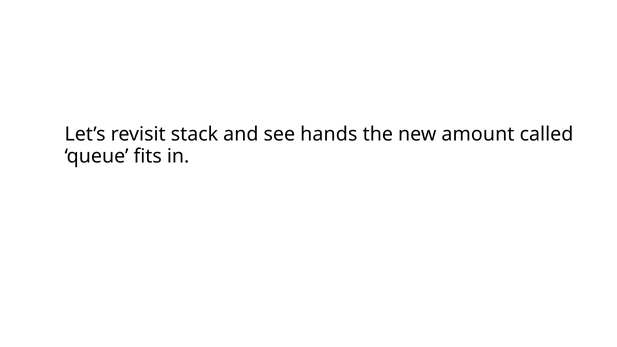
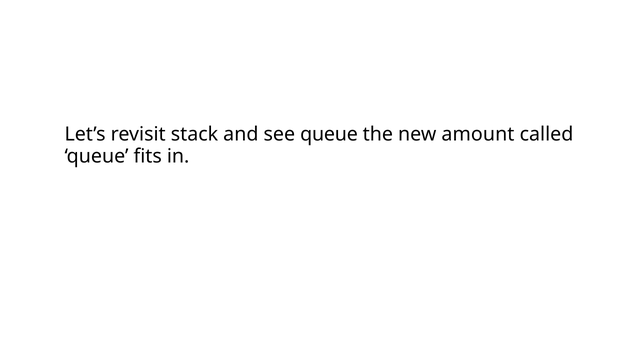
see hands: hands -> queue (329, 134)
